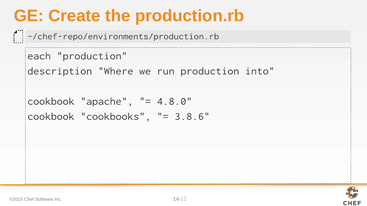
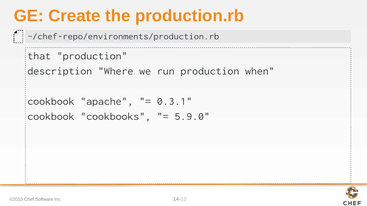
each: each -> that (39, 56)
into: into -> when (260, 71)
4.8.0: 4.8.0 -> 0.3.1 (175, 101)
3.8.6: 3.8.6 -> 5.9.0 (192, 117)
